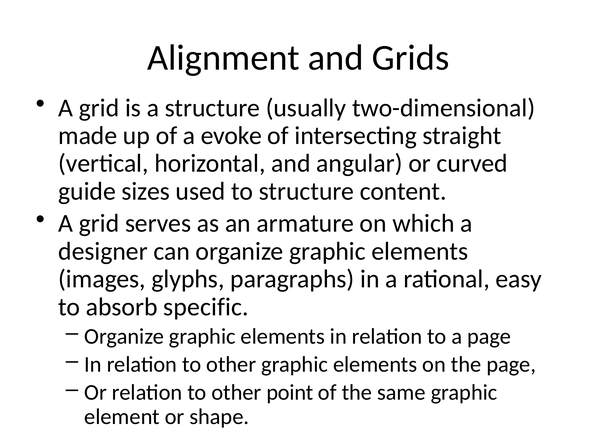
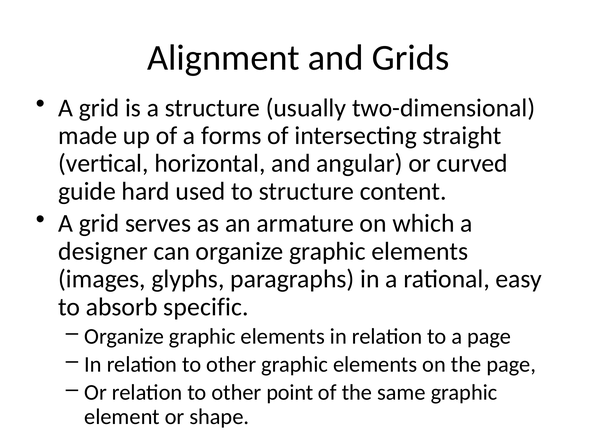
evoke: evoke -> forms (231, 136)
sizes: sizes -> hard (146, 191)
